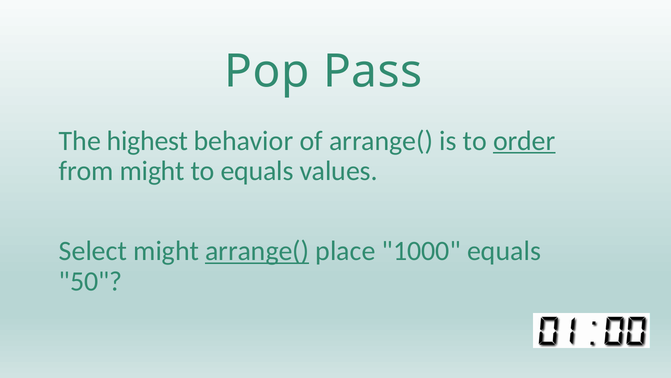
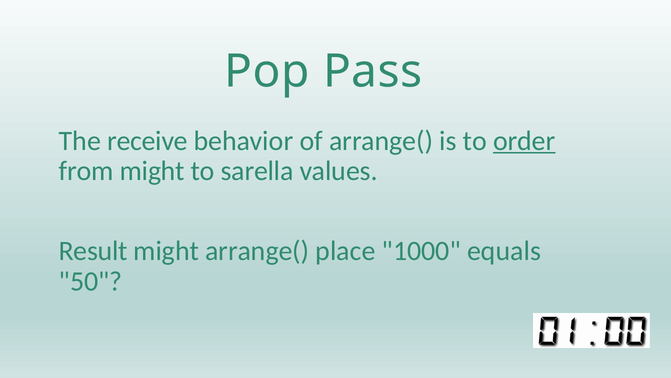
highest: highest -> receive (147, 141)
to equals: equals -> sarella (257, 171)
Select: Select -> Result (93, 251)
arrange( underline: present -> none (257, 251)
